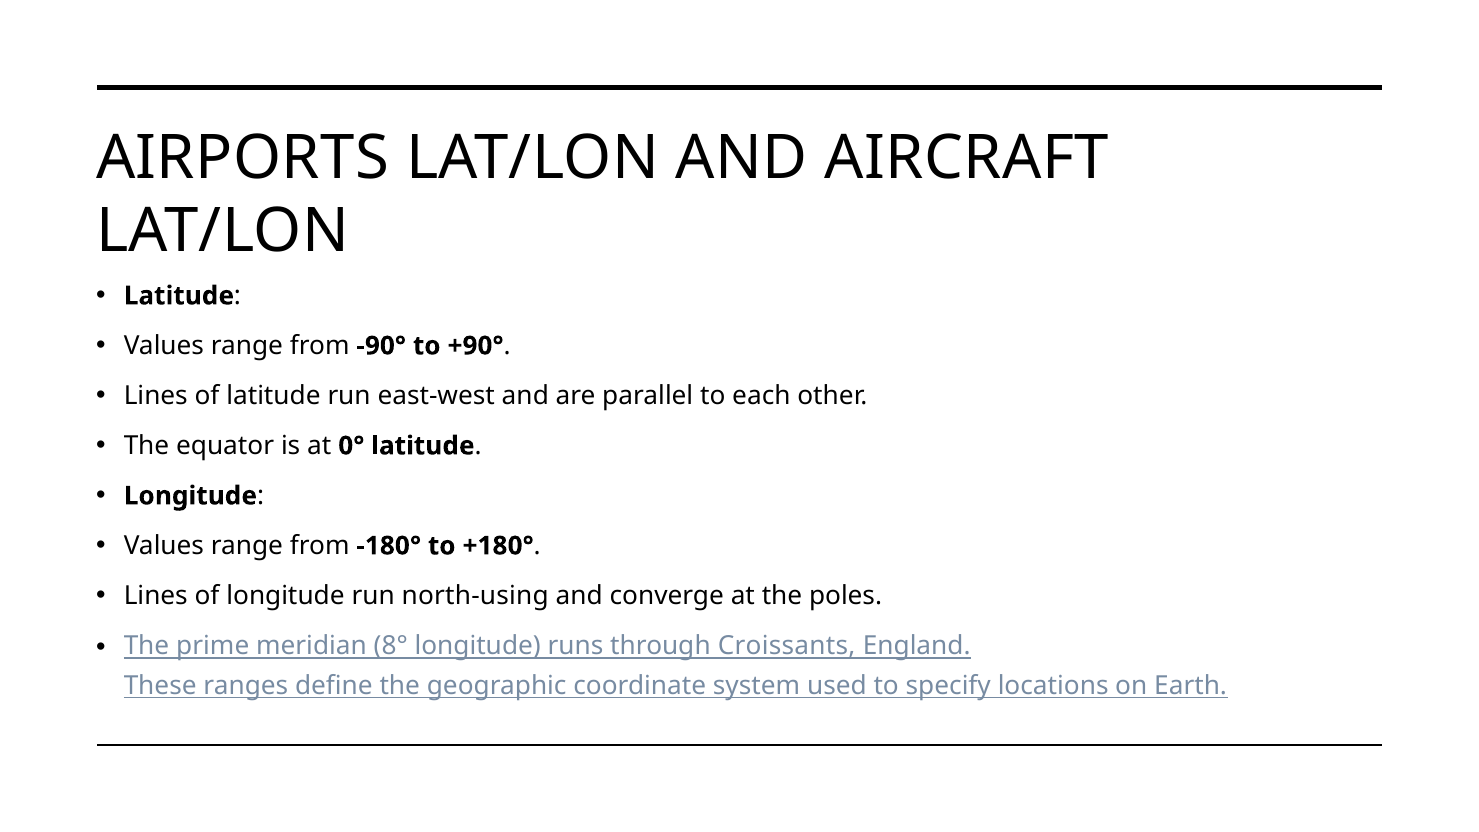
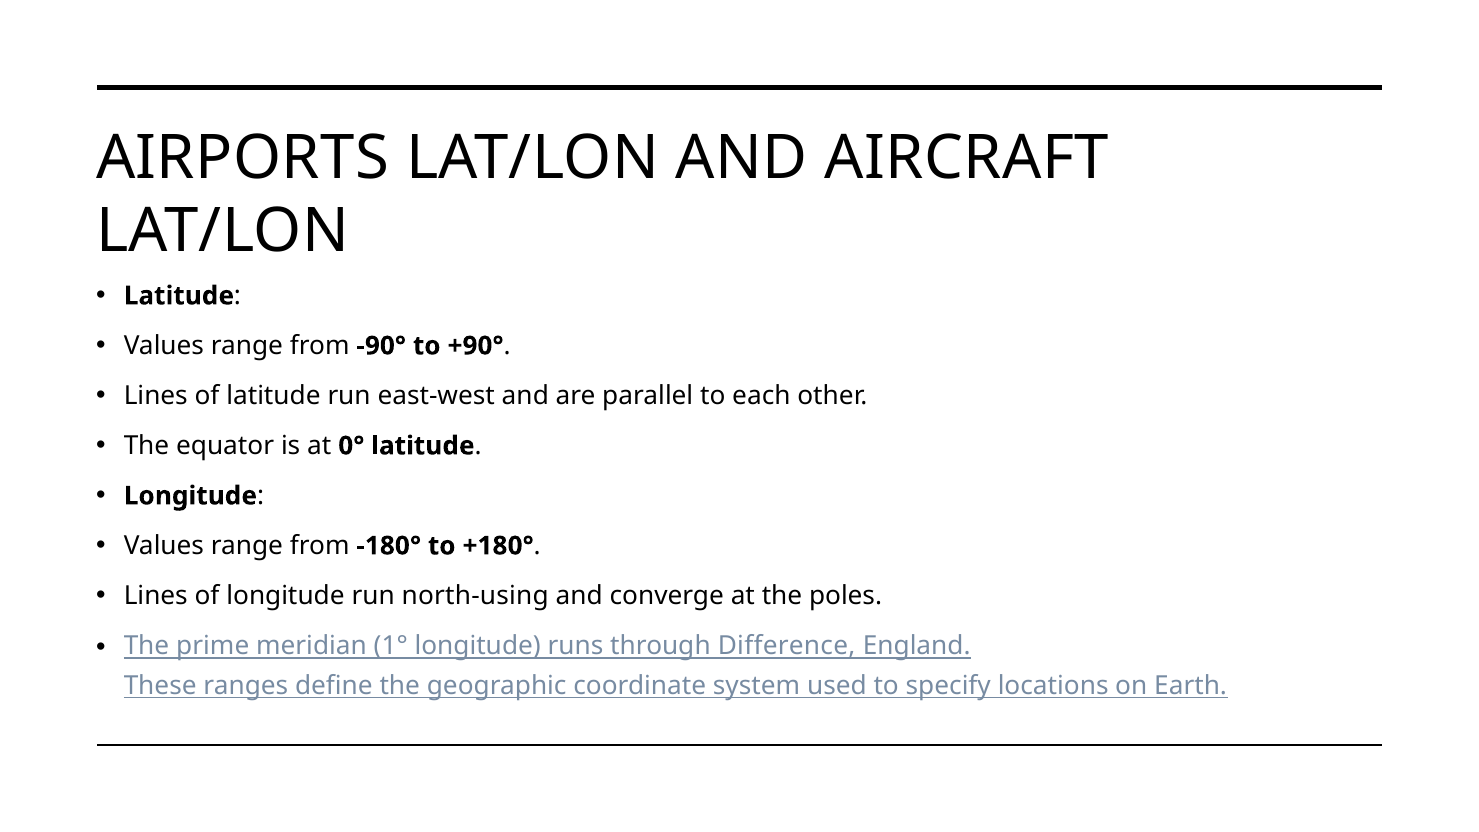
8°: 8° -> 1° (391, 646)
Croissants: Croissants -> Difference (787, 646)
